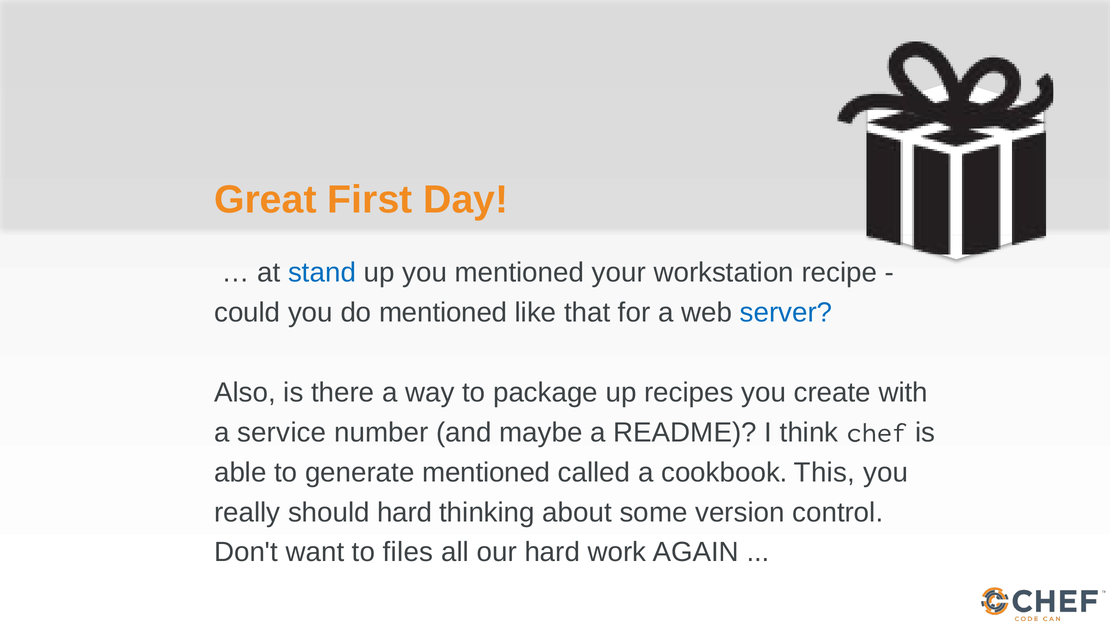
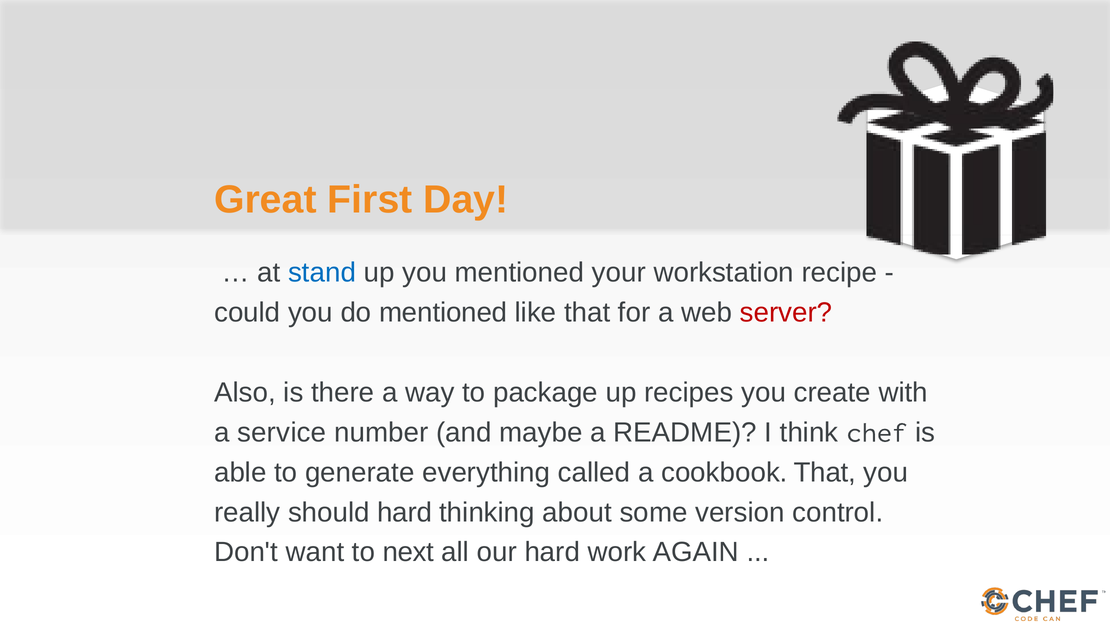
server colour: blue -> red (786, 313)
generate mentioned: mentioned -> everything (486, 473)
cookbook This: This -> That (825, 473)
files: files -> next (408, 553)
